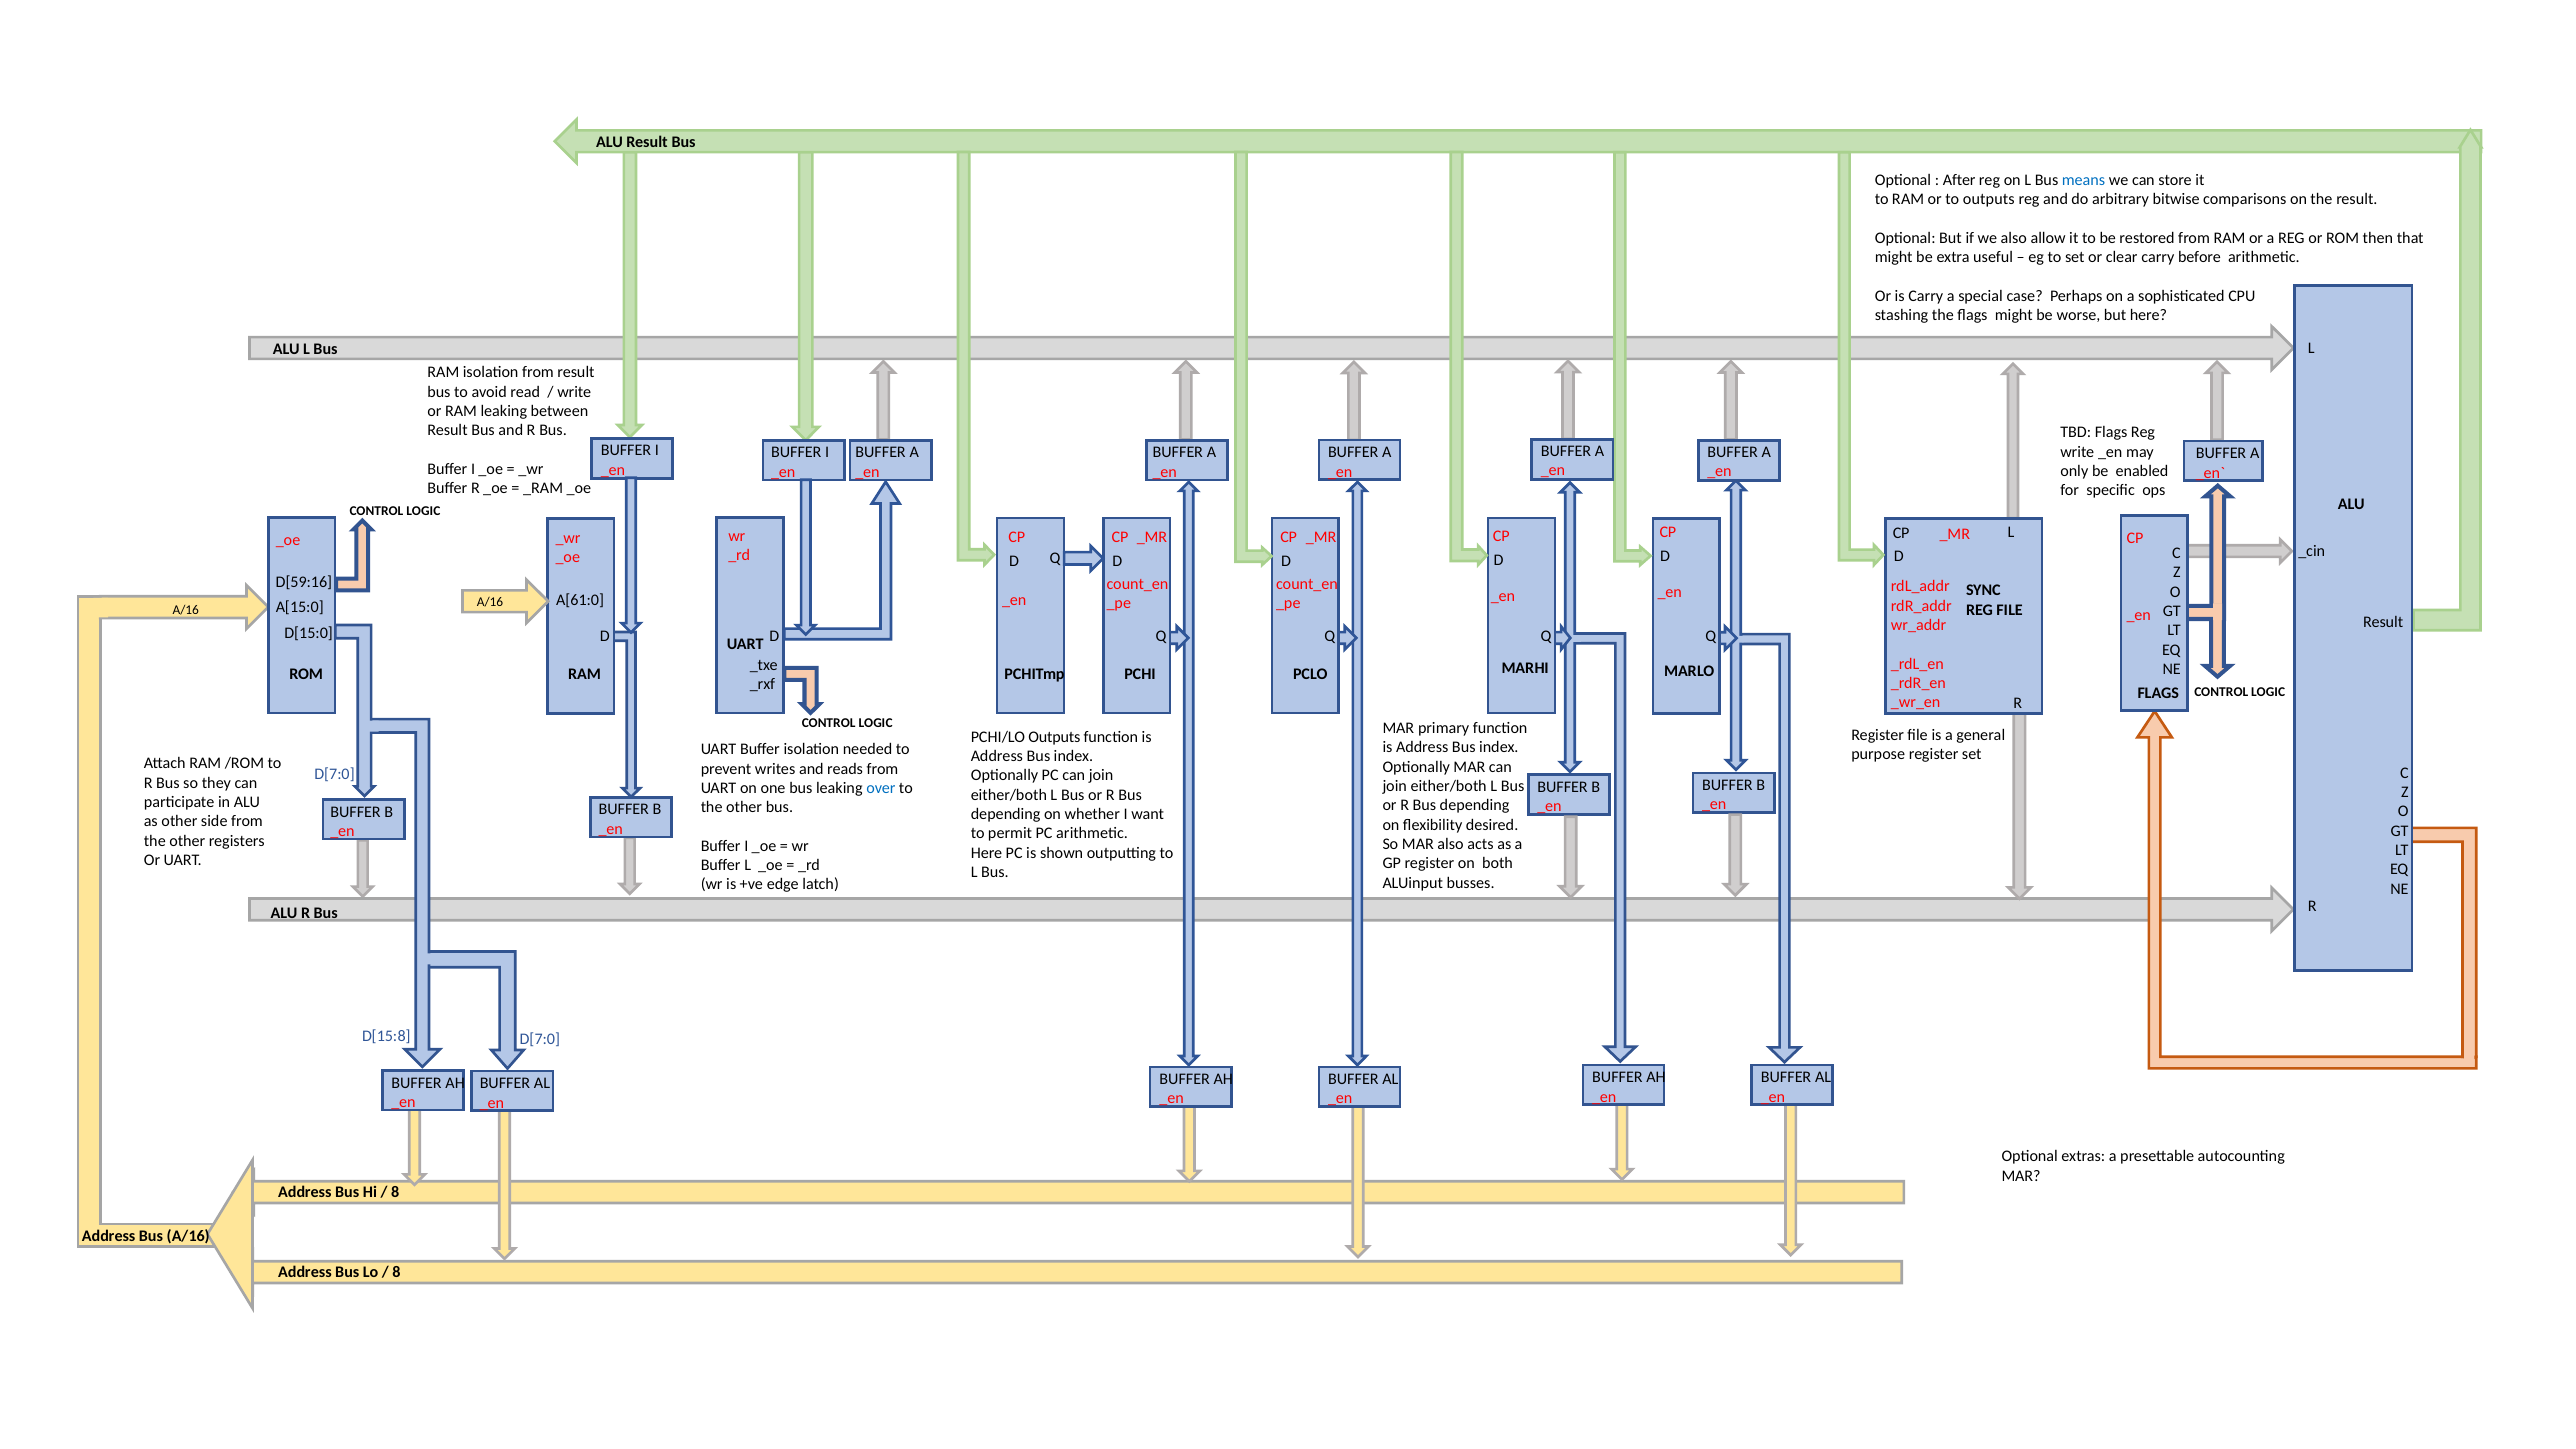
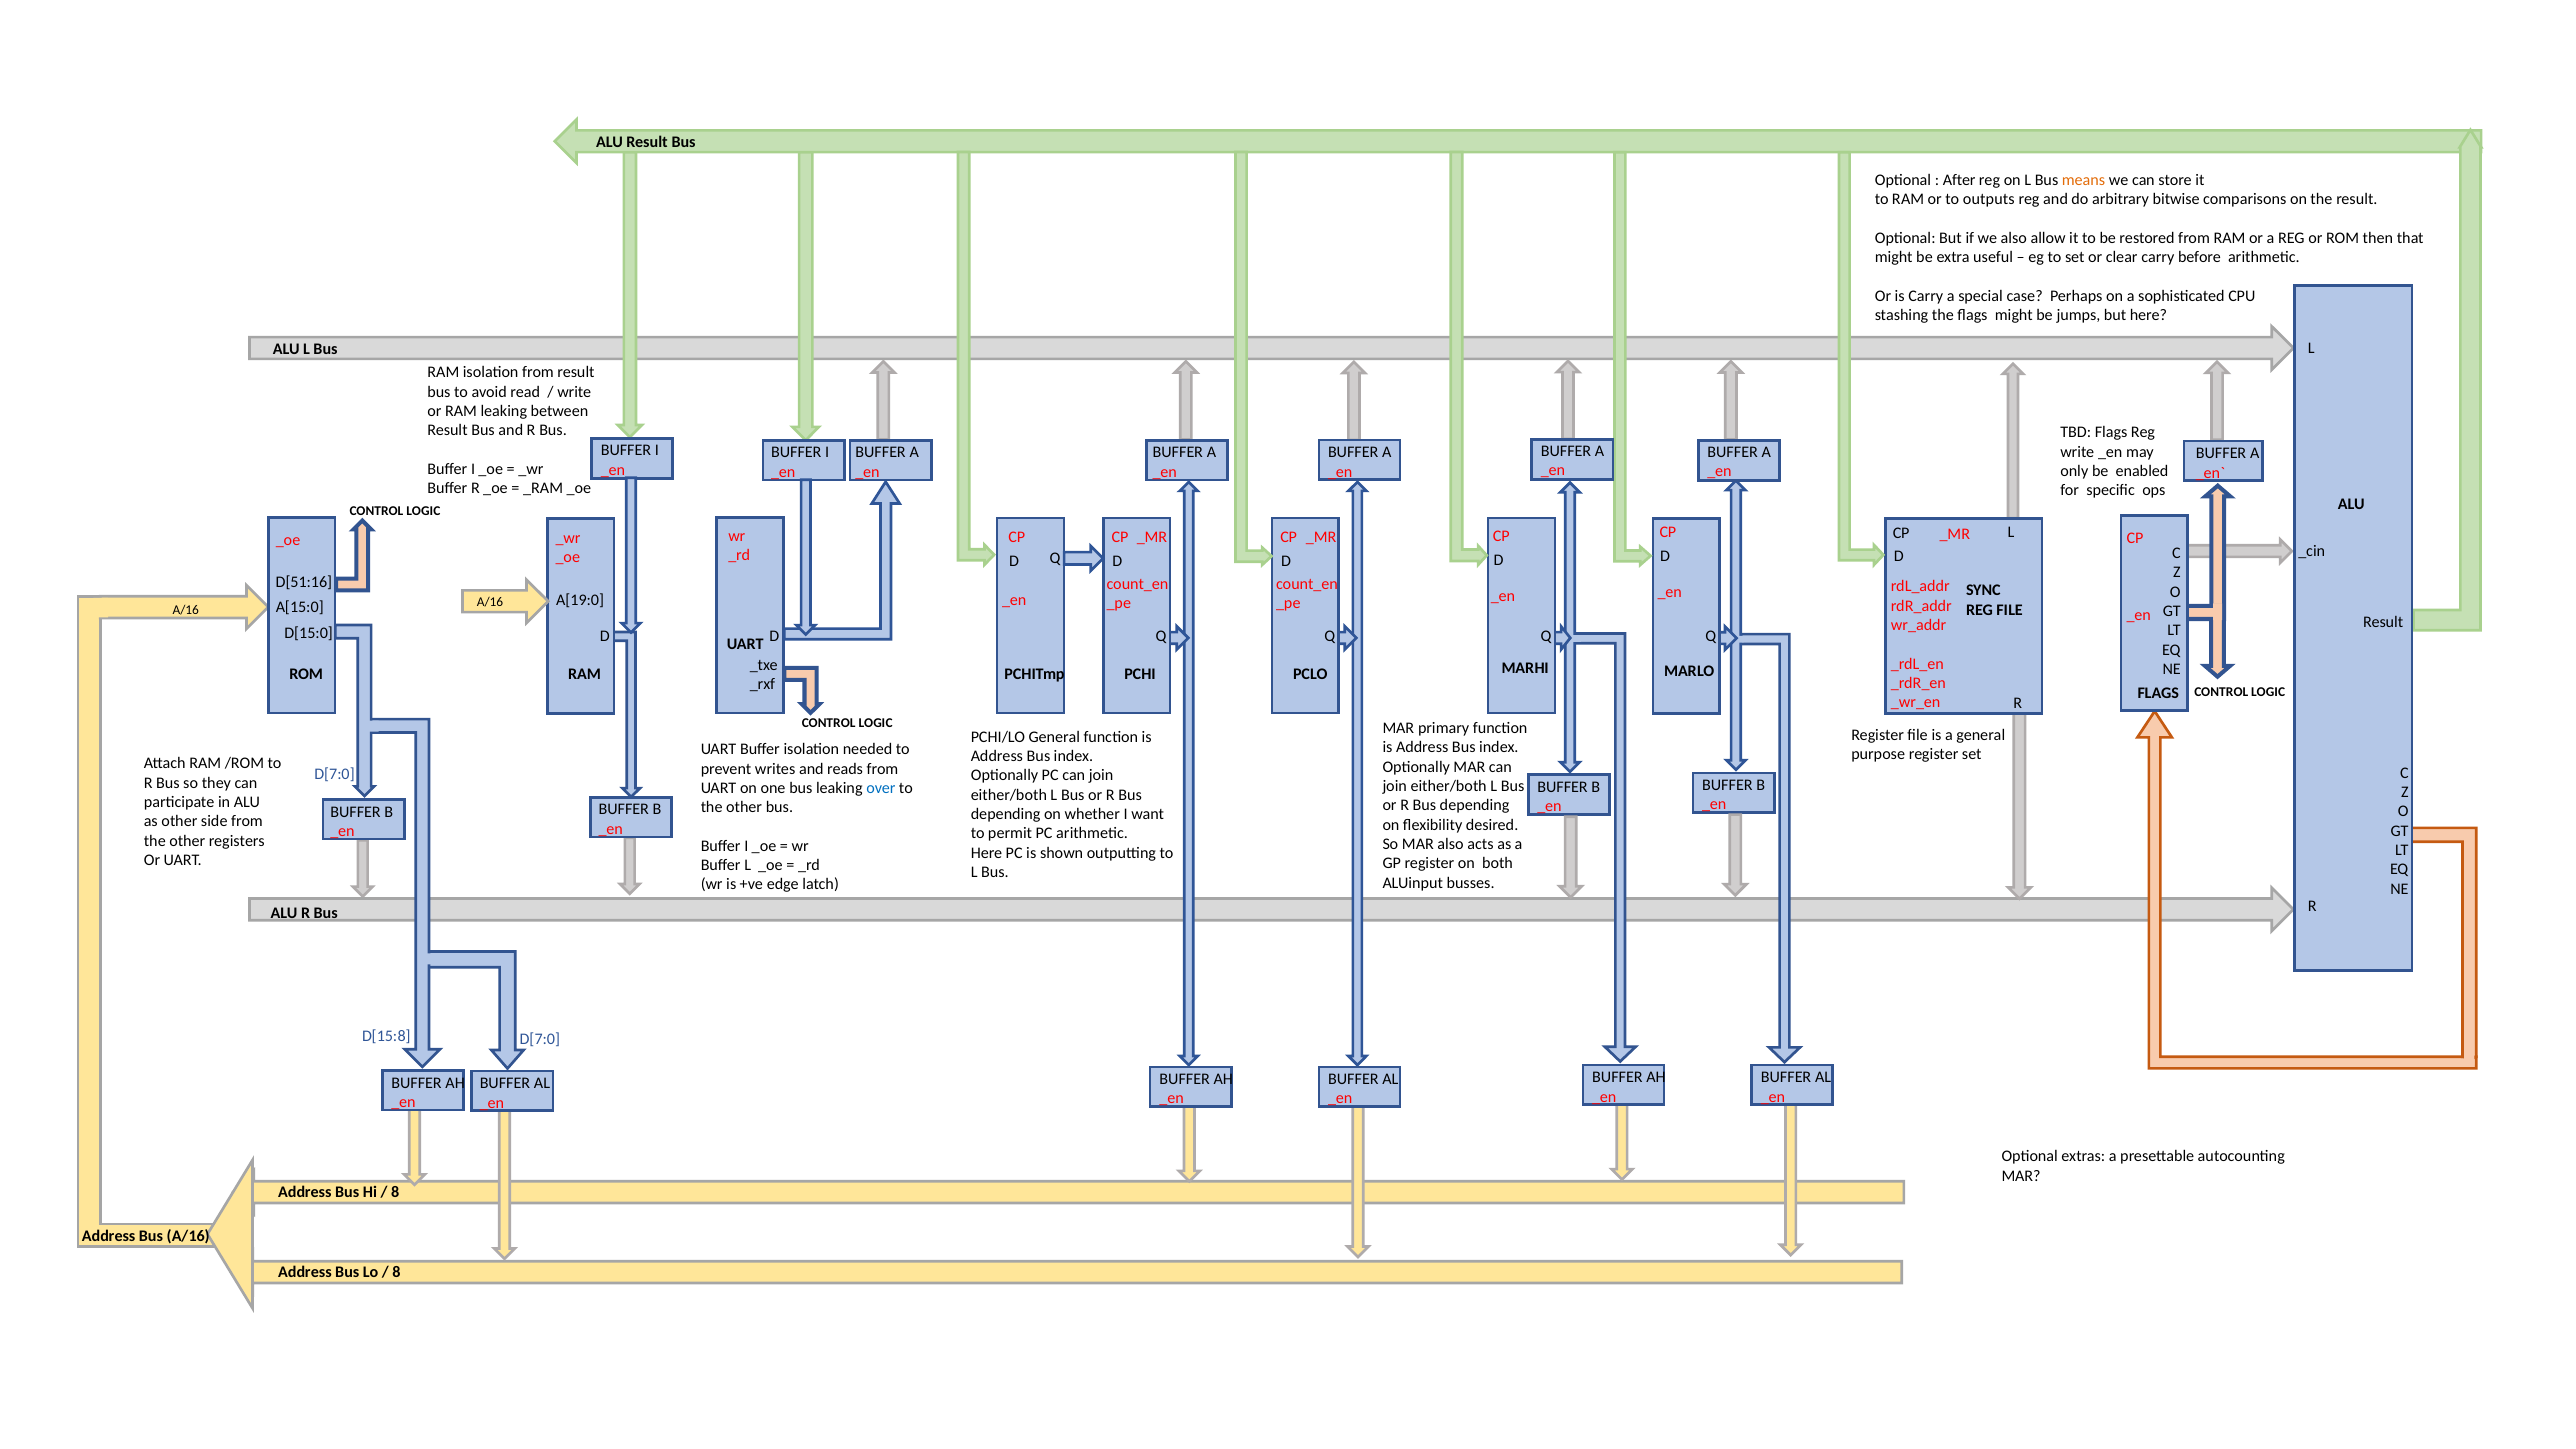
means colour: blue -> orange (2083, 180)
worse: worse -> jumps (2078, 315)
D[59:16: D[59:16 -> D[51:16 (304, 582)
A[61:0: A[61:0 -> A[19:0 (580, 600)
PCHI/LO Outputs: Outputs -> General (1054, 737)
